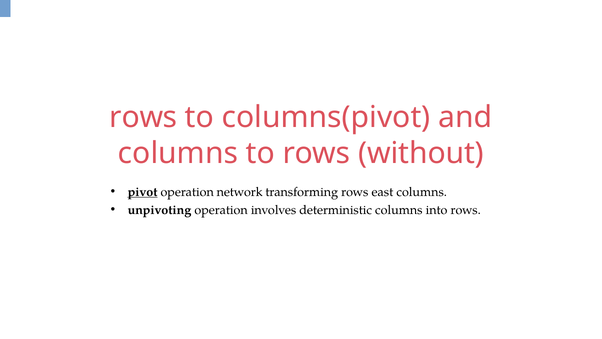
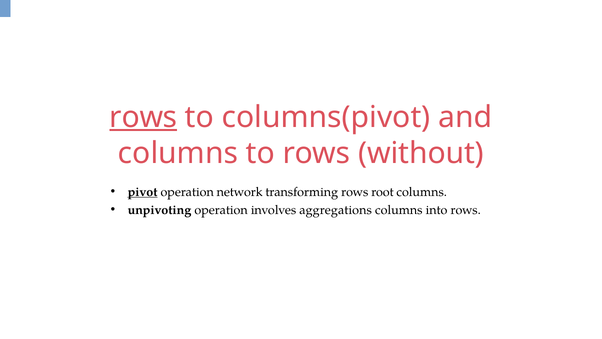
rows underline: none -> present (143, 117)
east: east -> root (382, 192)
deterministic: deterministic -> aggregations (336, 210)
